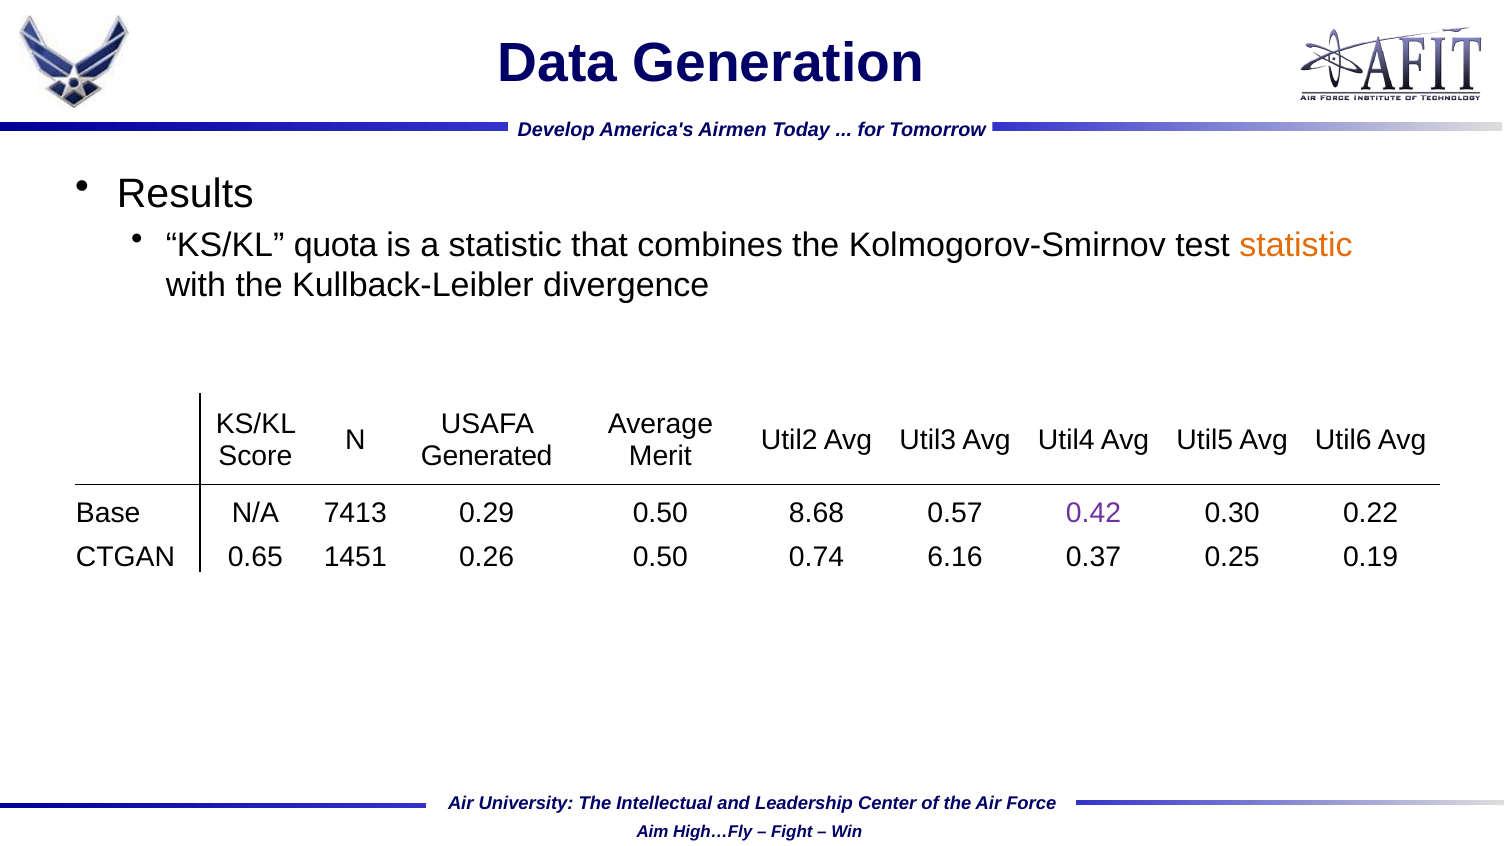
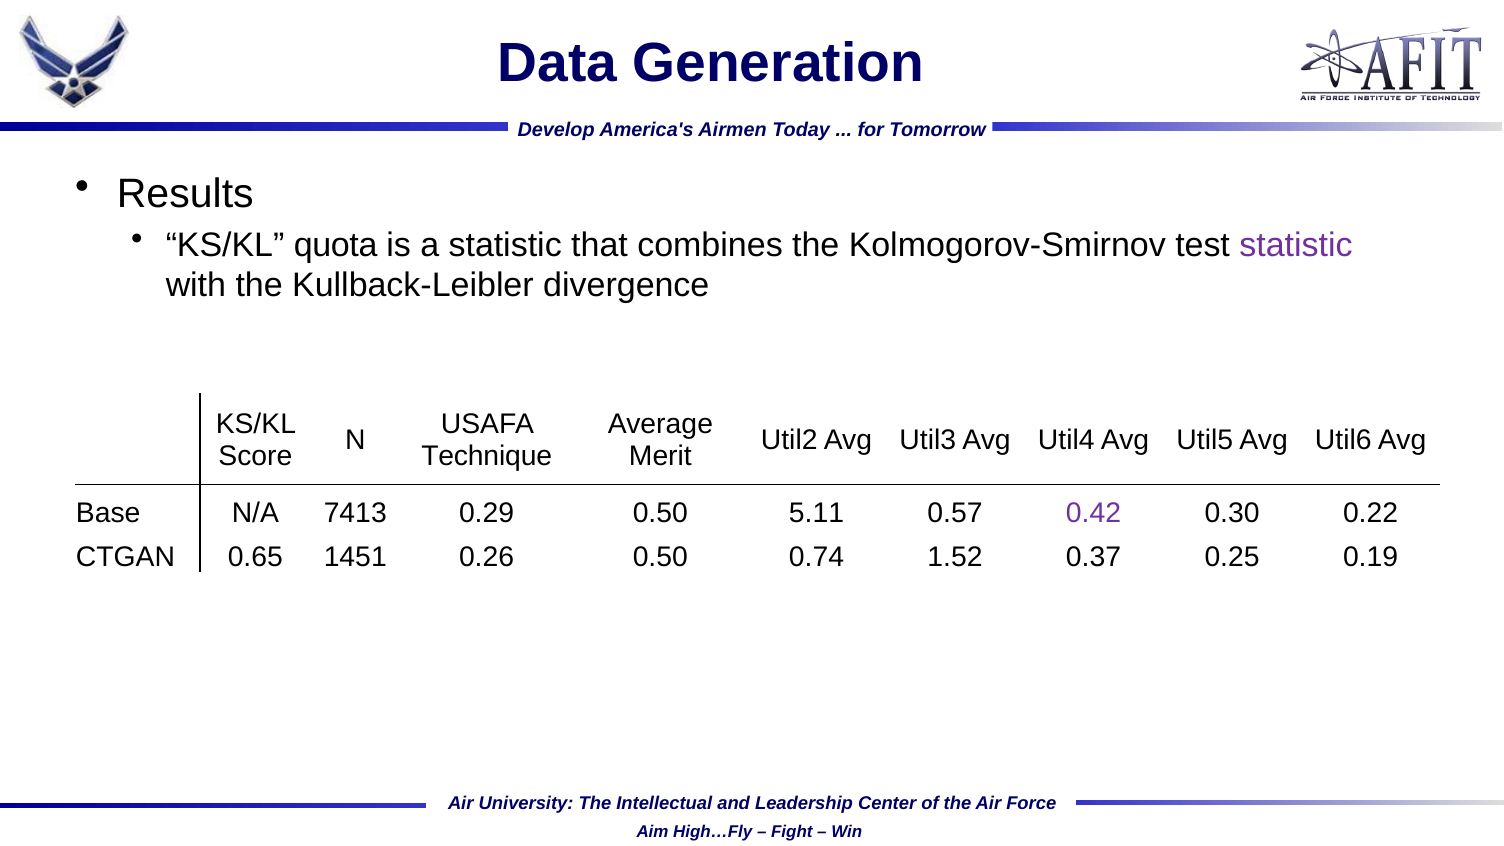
statistic colour: orange -> purple (1296, 245)
Generated: Generated -> Technique (487, 456)
8.68: 8.68 -> 5.11 (817, 513)
6.16: 6.16 -> 1.52 (955, 557)
